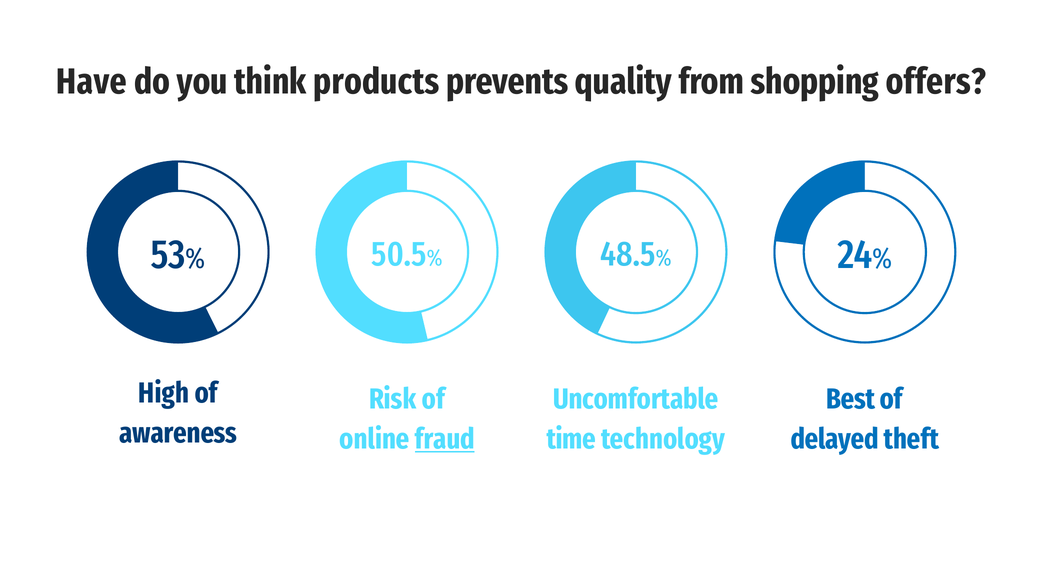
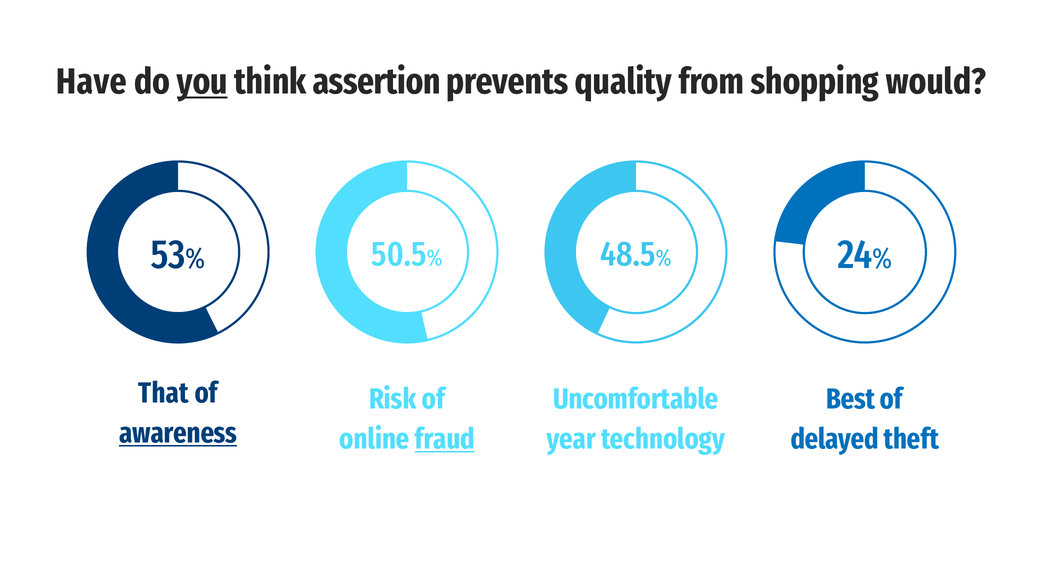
you underline: none -> present (202, 82)
products: products -> assertion (377, 82)
offers: offers -> would (936, 82)
High: High -> That (164, 393)
awareness underline: none -> present (178, 433)
time: time -> year (571, 439)
